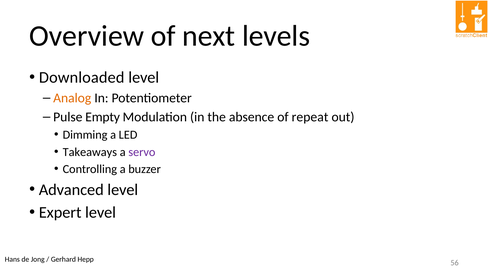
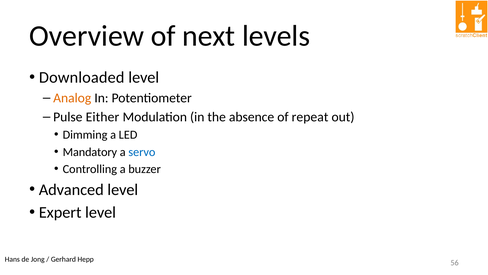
Empty: Empty -> Either (102, 117)
Takeaways: Takeaways -> Mandatory (90, 152)
servo colour: purple -> blue (142, 152)
